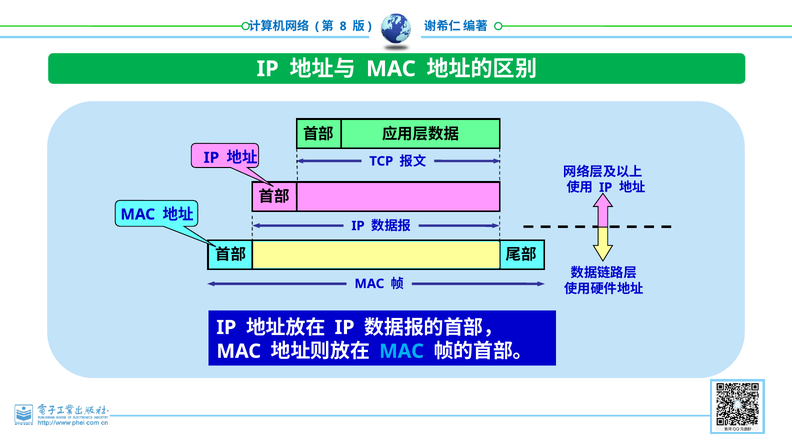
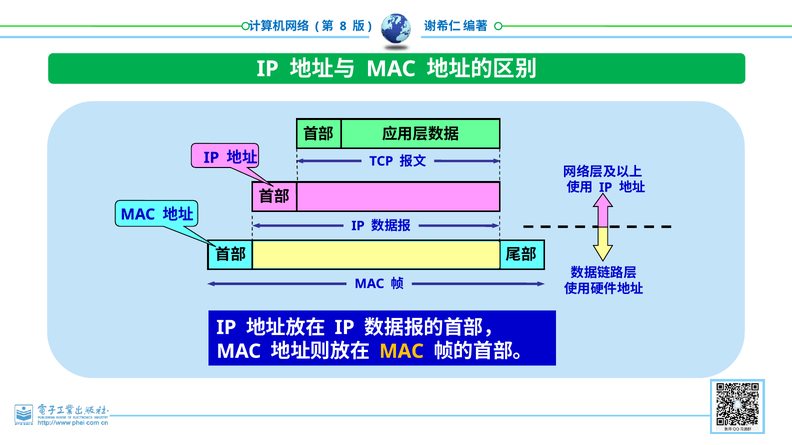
MAC colour: light blue -> yellow (401, 352)
